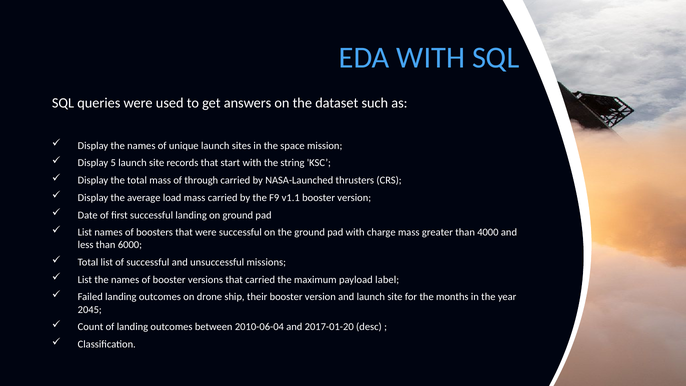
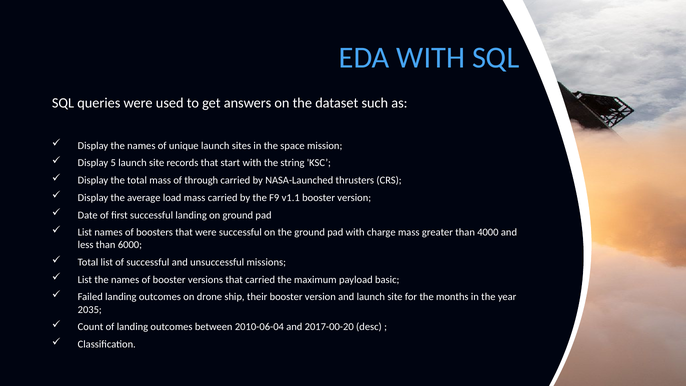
label: label -> basic (387, 280)
2045: 2045 -> 2035 (90, 310)
2017-01-20: 2017-01-20 -> 2017-00-20 (329, 327)
